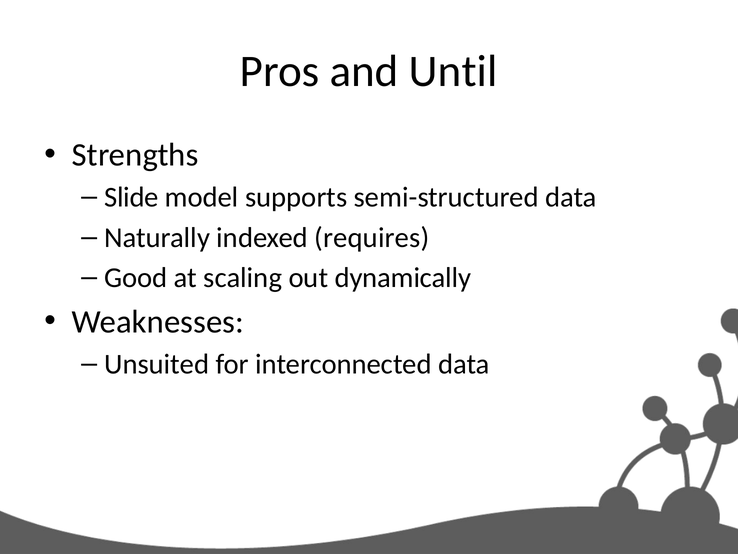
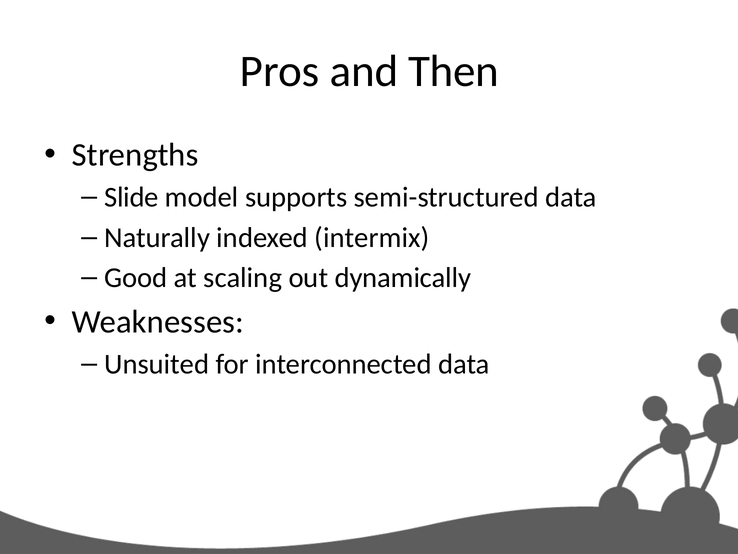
Until: Until -> Then (454, 71)
requires: requires -> intermix (372, 237)
